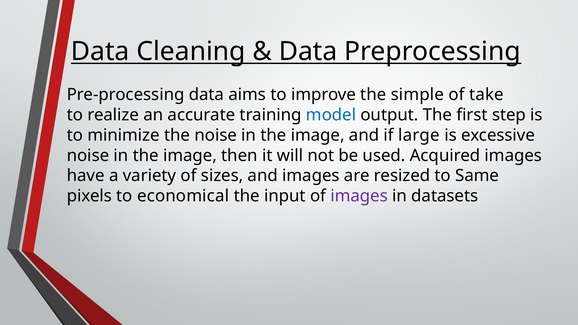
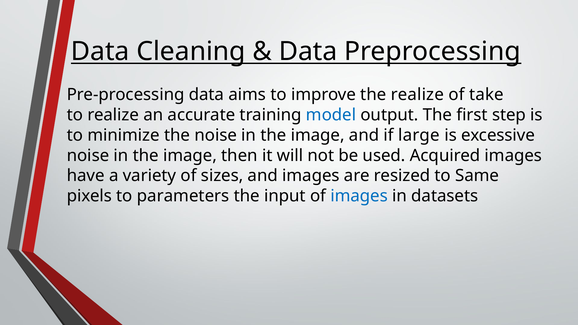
the simple: simple -> realize (417, 95)
economical: economical -> parameters (183, 196)
images colour: purple -> blue (359, 196)
